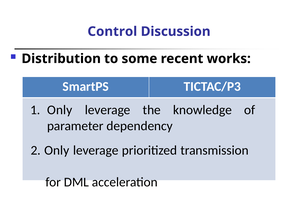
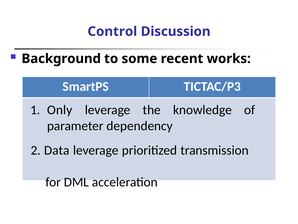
Distribution: Distribution -> Background (61, 59)
2 Only: Only -> Data (57, 150)
